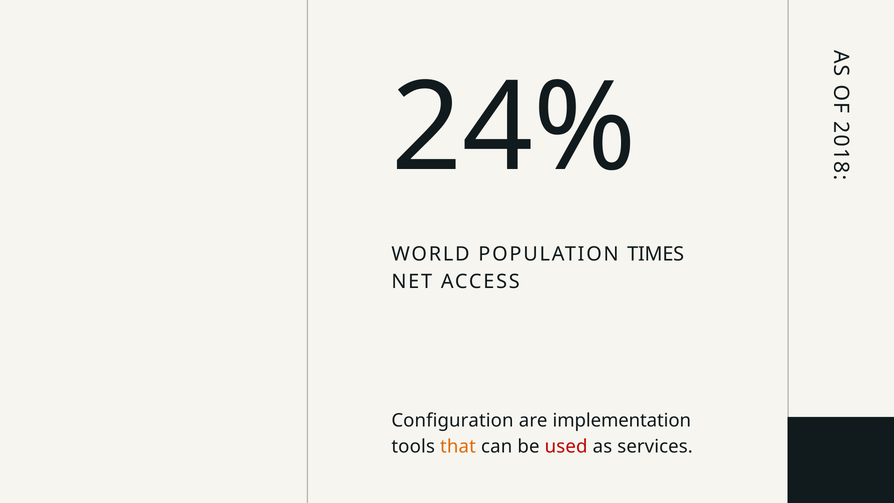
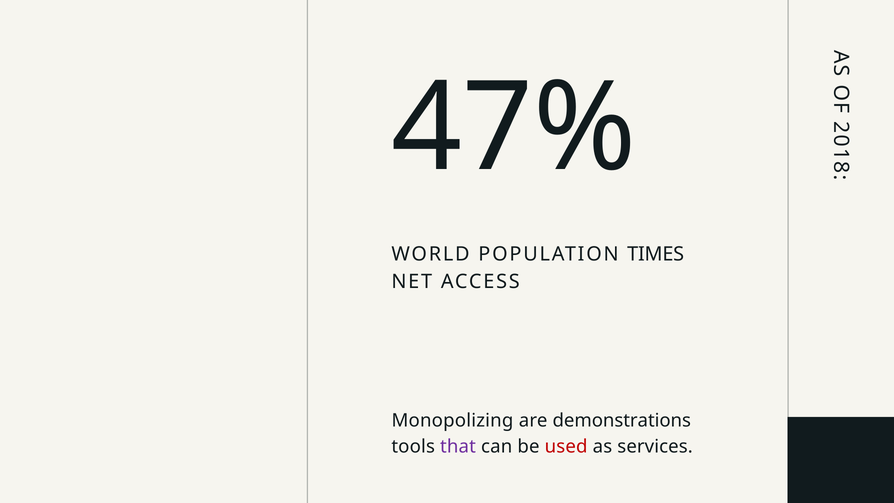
24%: 24% -> 47% (514, 128)
Configuration: Configuration -> Monopolizing (452, 421)
implementation: implementation -> demonstrations (622, 421)
that colour: orange -> purple (458, 447)
